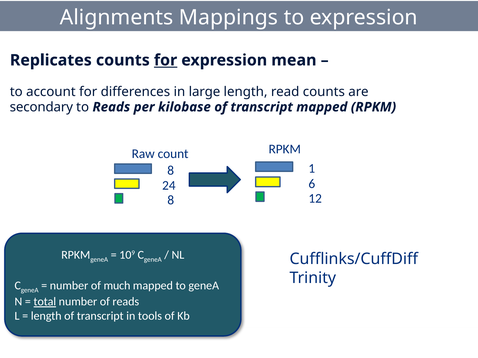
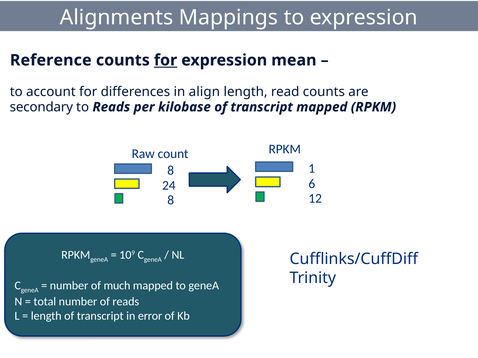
Replicates: Replicates -> Reference (51, 60)
large: large -> align (204, 92)
total underline: present -> none (45, 302)
tools: tools -> error (150, 316)
